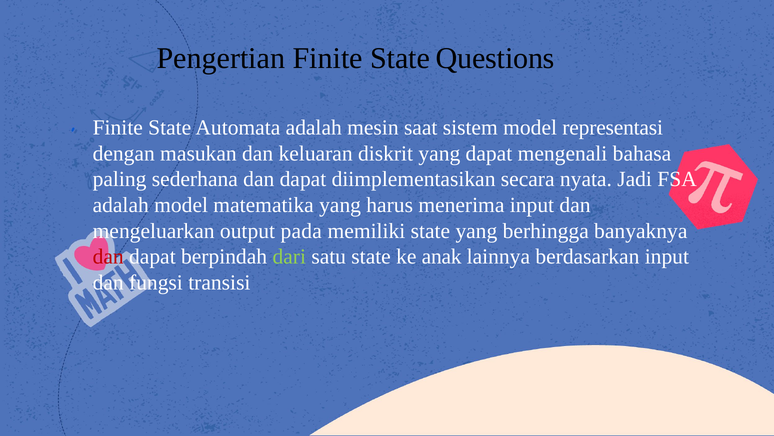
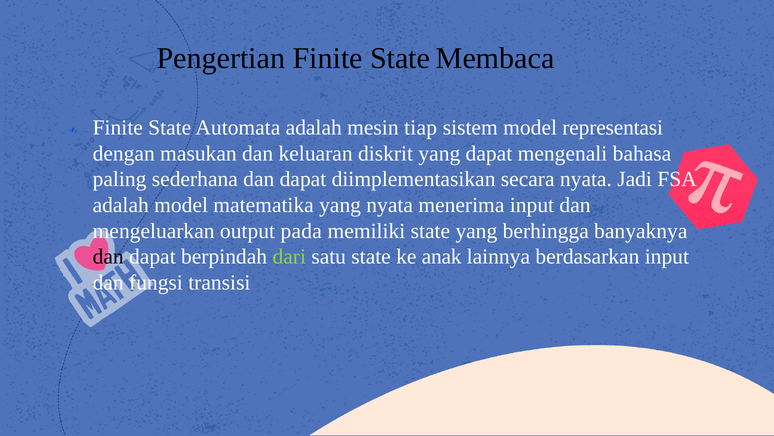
Questions: Questions -> Membaca (495, 58)
saat: saat -> tiap (421, 127)
yang harus: harus -> nyata (390, 205)
dan colour: red -> black (108, 256)
